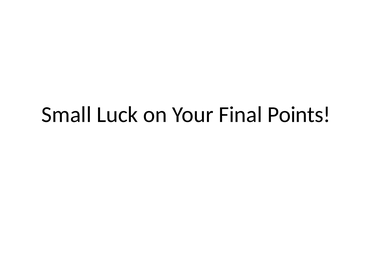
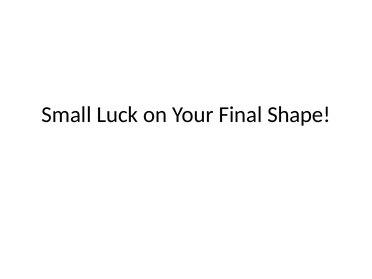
Points: Points -> Shape (299, 115)
